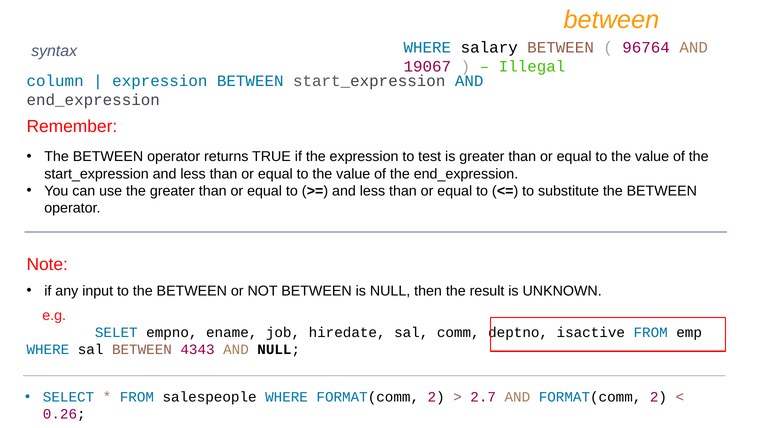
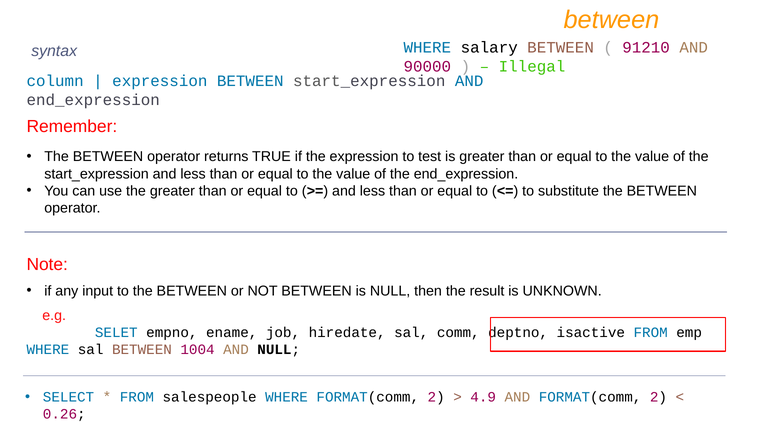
96764: 96764 -> 91210 (646, 48)
19067: 19067 -> 90000 (427, 67)
4343: 4343 -> 1004 (198, 349)
2.7: 2.7 -> 4.9 (483, 397)
